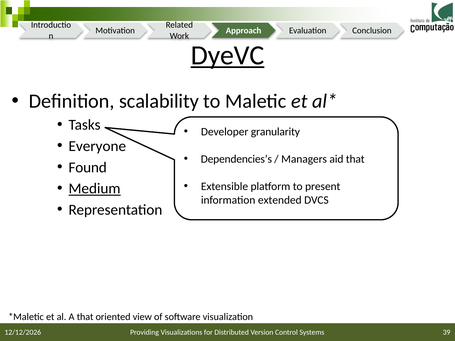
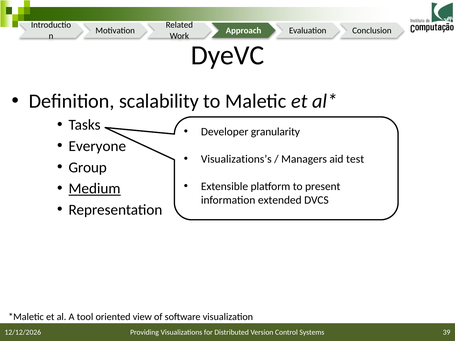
DyeVC underline: present -> none (228, 55)
Dependencies’s: Dependencies’s -> Visualizations’s (236, 159)
aid that: that -> test (355, 159)
Found: Found -> Group (88, 167)
A that: that -> tool (85, 317)
